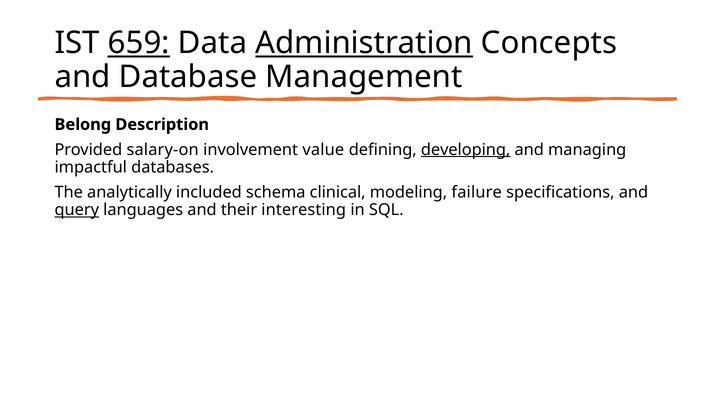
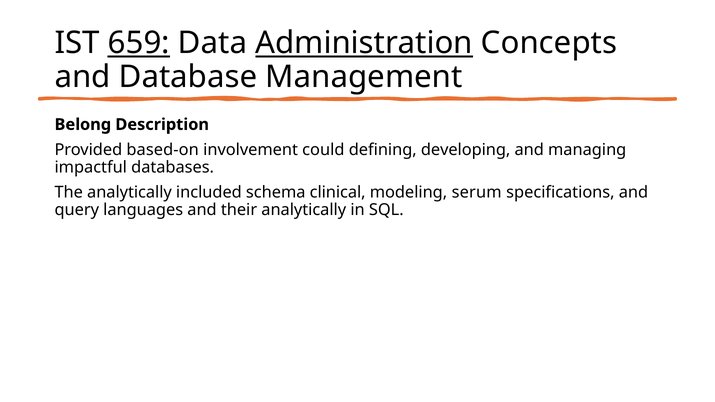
salary-on: salary-on -> based-on (163, 150)
value: value -> could (323, 150)
developing underline: present -> none (466, 150)
failure: failure -> serum (477, 192)
query underline: present -> none (77, 210)
their interesting: interesting -> analytically (304, 210)
